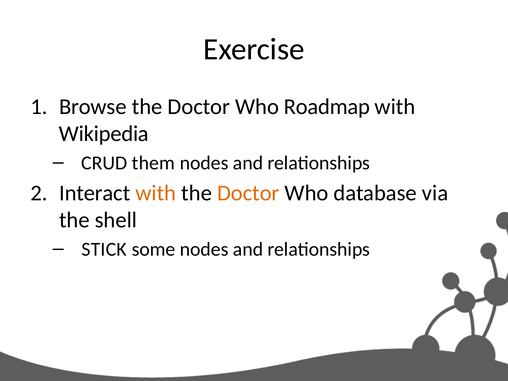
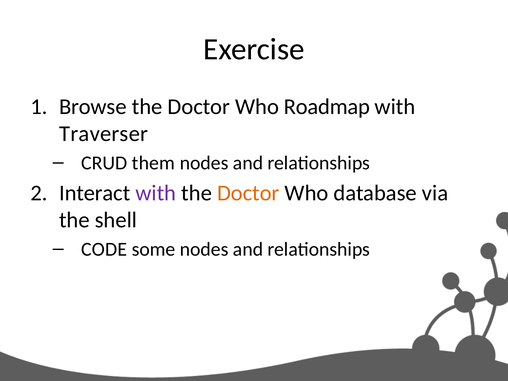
Wikipedia: Wikipedia -> Traverser (104, 134)
with colour: orange -> purple (156, 193)
STICK: STICK -> CODE (104, 249)
